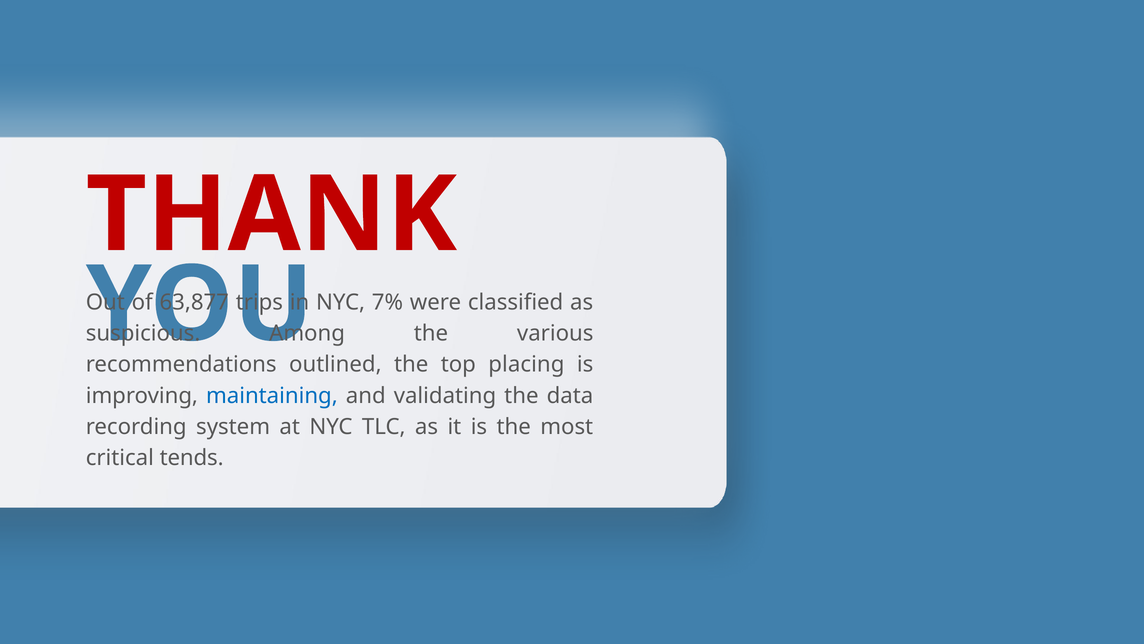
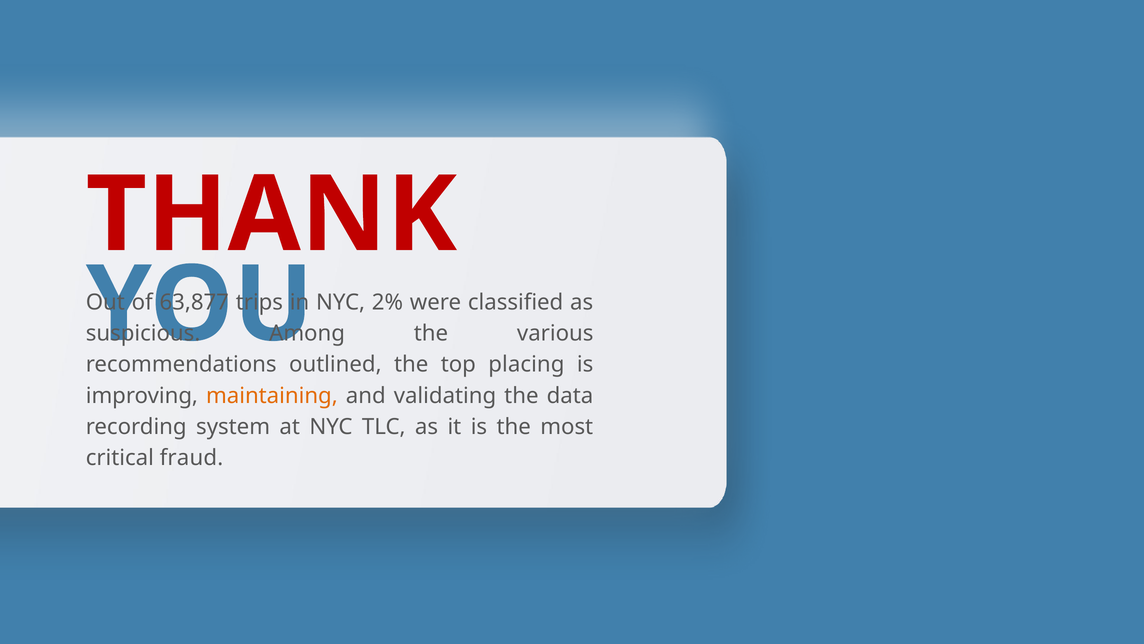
7%: 7% -> 2% (387, 302)
maintaining colour: blue -> orange (272, 395)
tends: tends -> fraud (191, 458)
